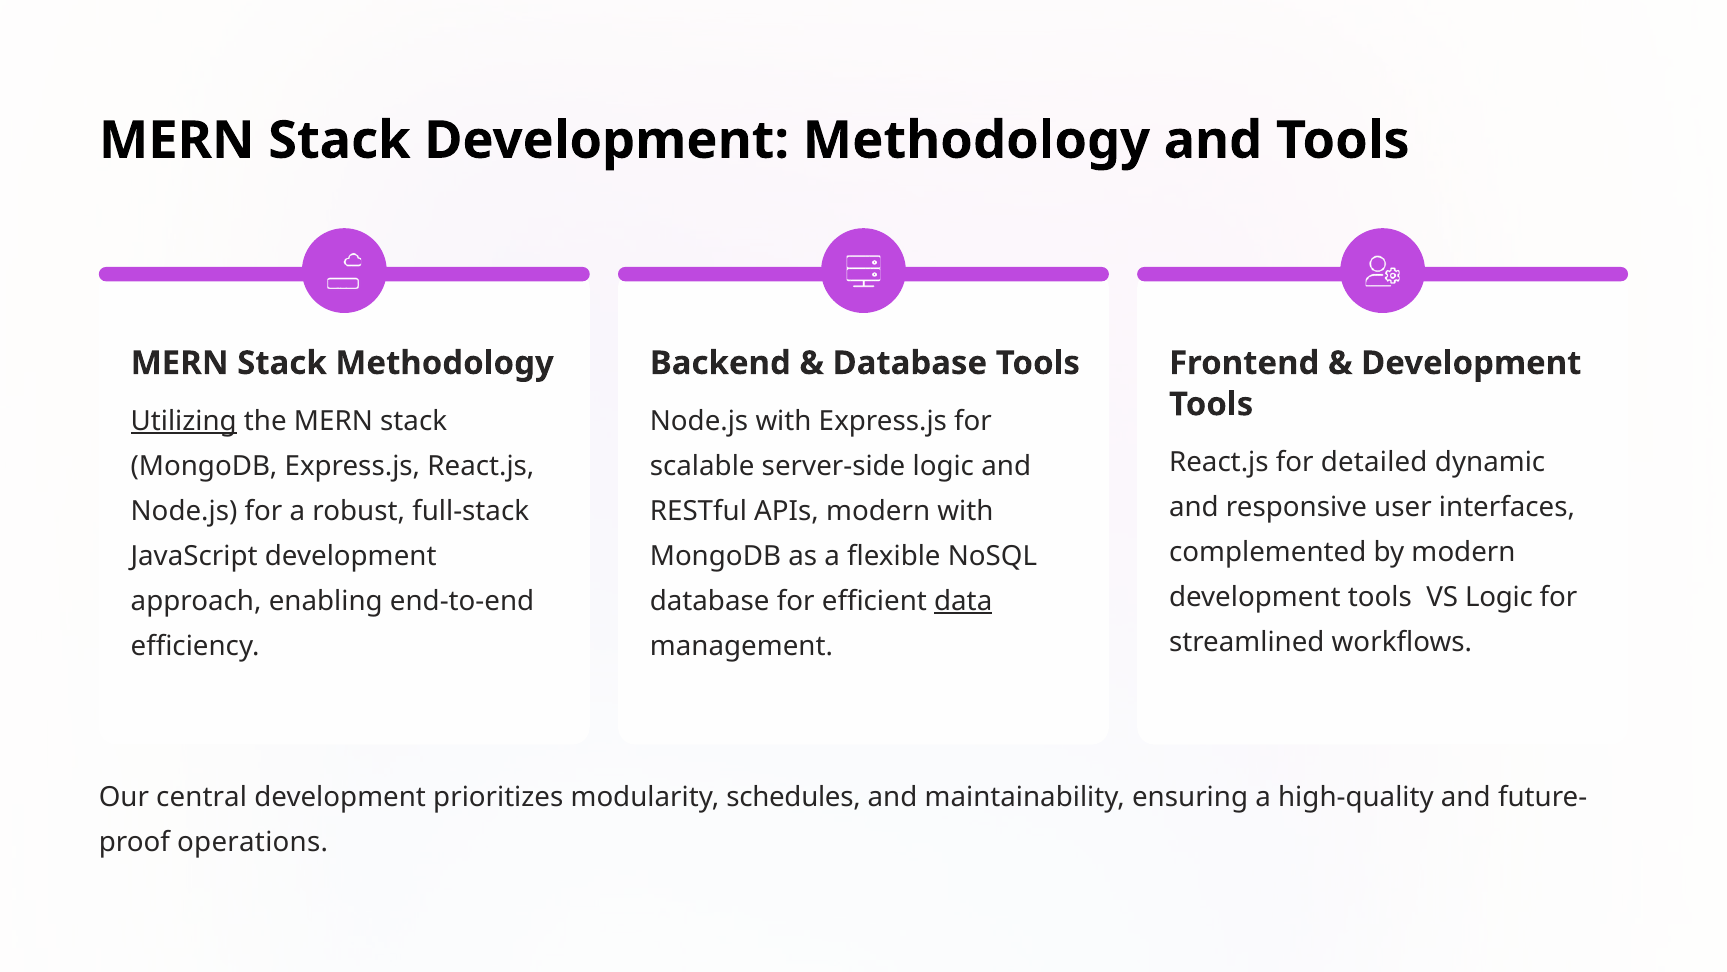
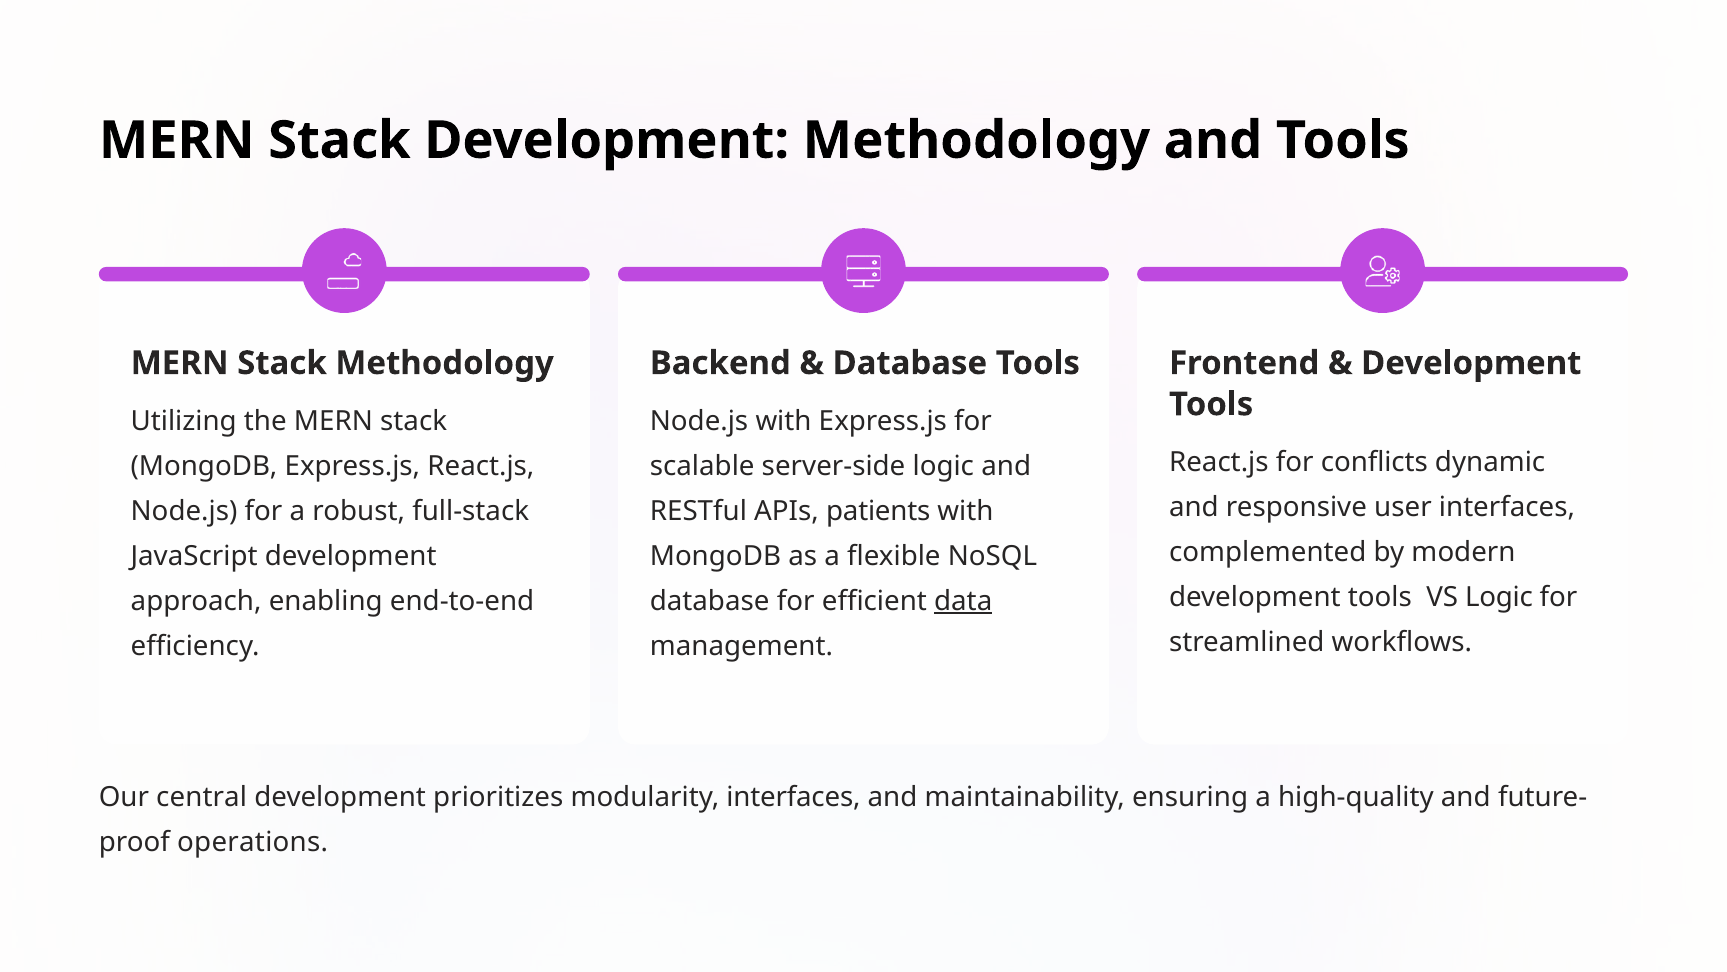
Utilizing underline: present -> none (184, 421)
detailed: detailed -> conflicts (1374, 462)
APIs modern: modern -> patients (878, 511)
modularity schedules: schedules -> interfaces (793, 797)
